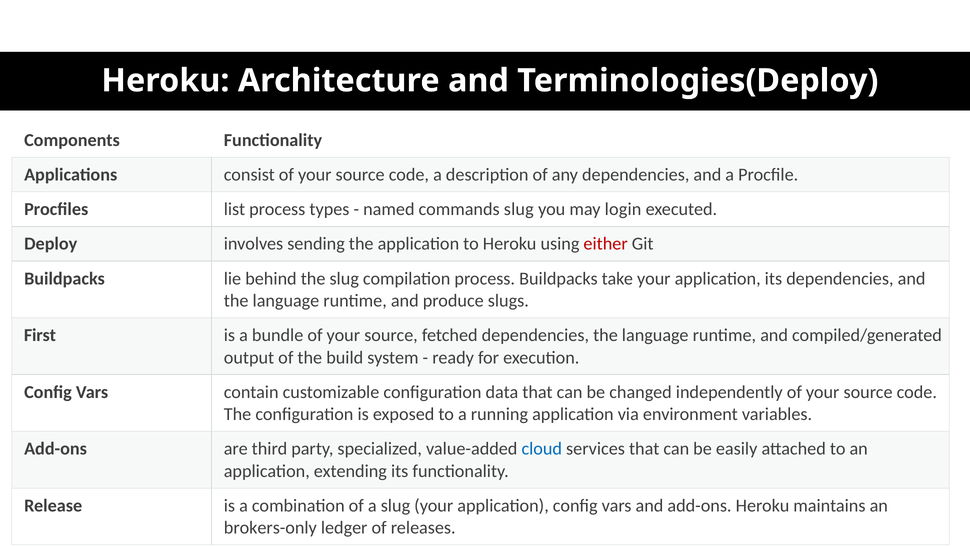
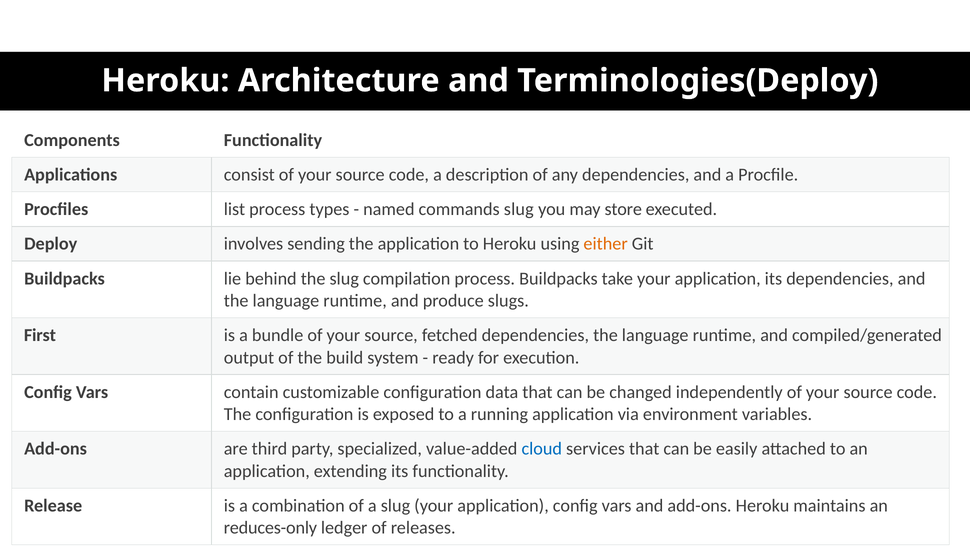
login: login -> store (623, 209)
either colour: red -> orange (606, 244)
brokers-only: brokers-only -> reduces-only (270, 527)
